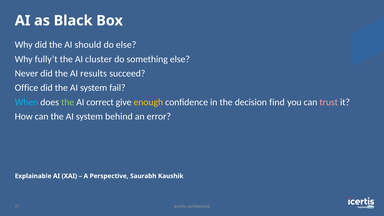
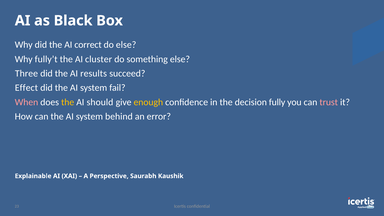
should: should -> correct (88, 45)
Never: Never -> Three (26, 73)
Office: Office -> Effect (26, 88)
When colour: light blue -> pink (26, 102)
the colour: light green -> yellow (68, 102)
correct: correct -> should (100, 102)
find: find -> fully (277, 102)
